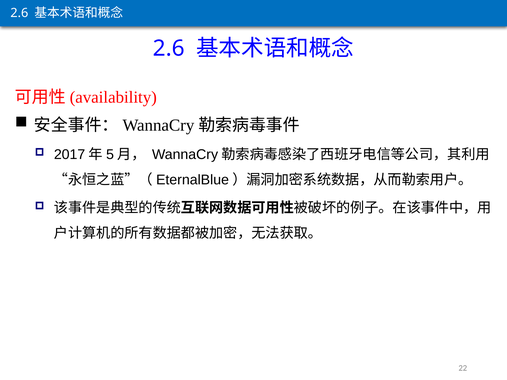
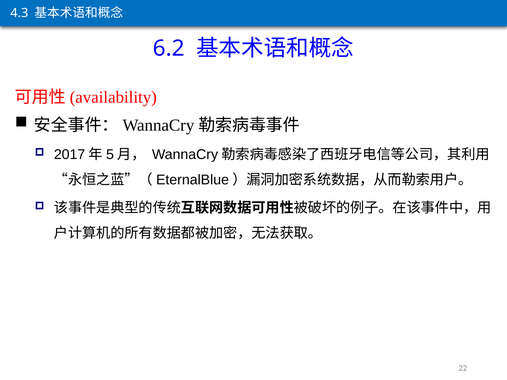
2.6: 2.6 -> 4.3 (19, 13)
2.6: 2.6 -> 6.2 (169, 49)
